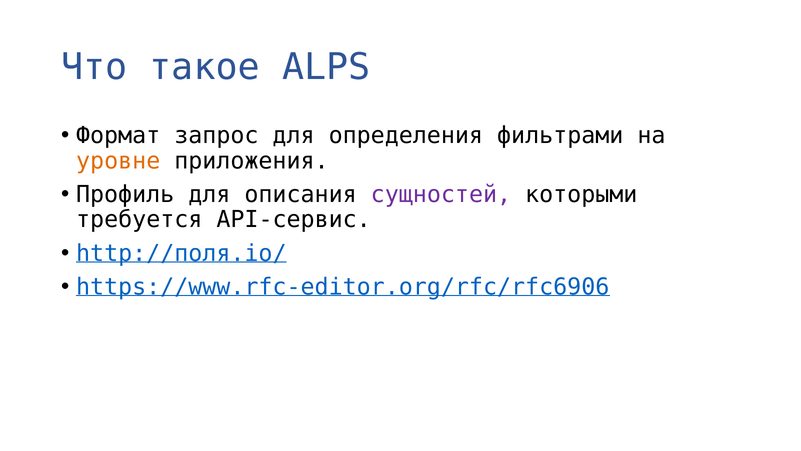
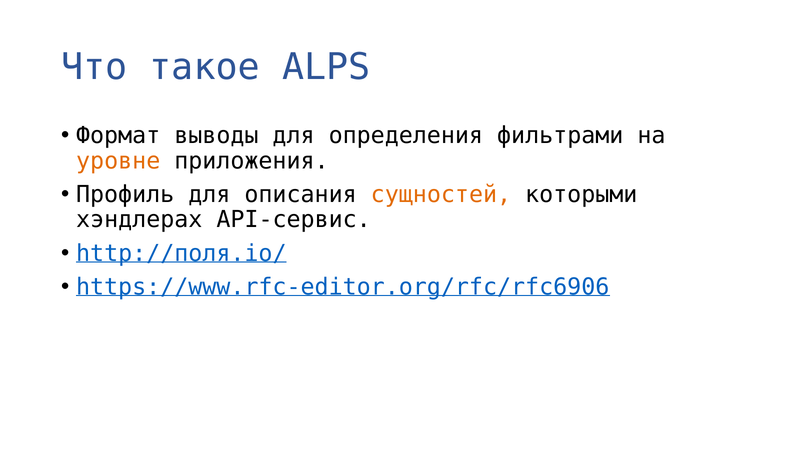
запрос: запрос -> выводы (216, 135)
сущностей colour: purple -> orange (441, 194)
требуется: требуется -> хэндлерах (139, 219)
